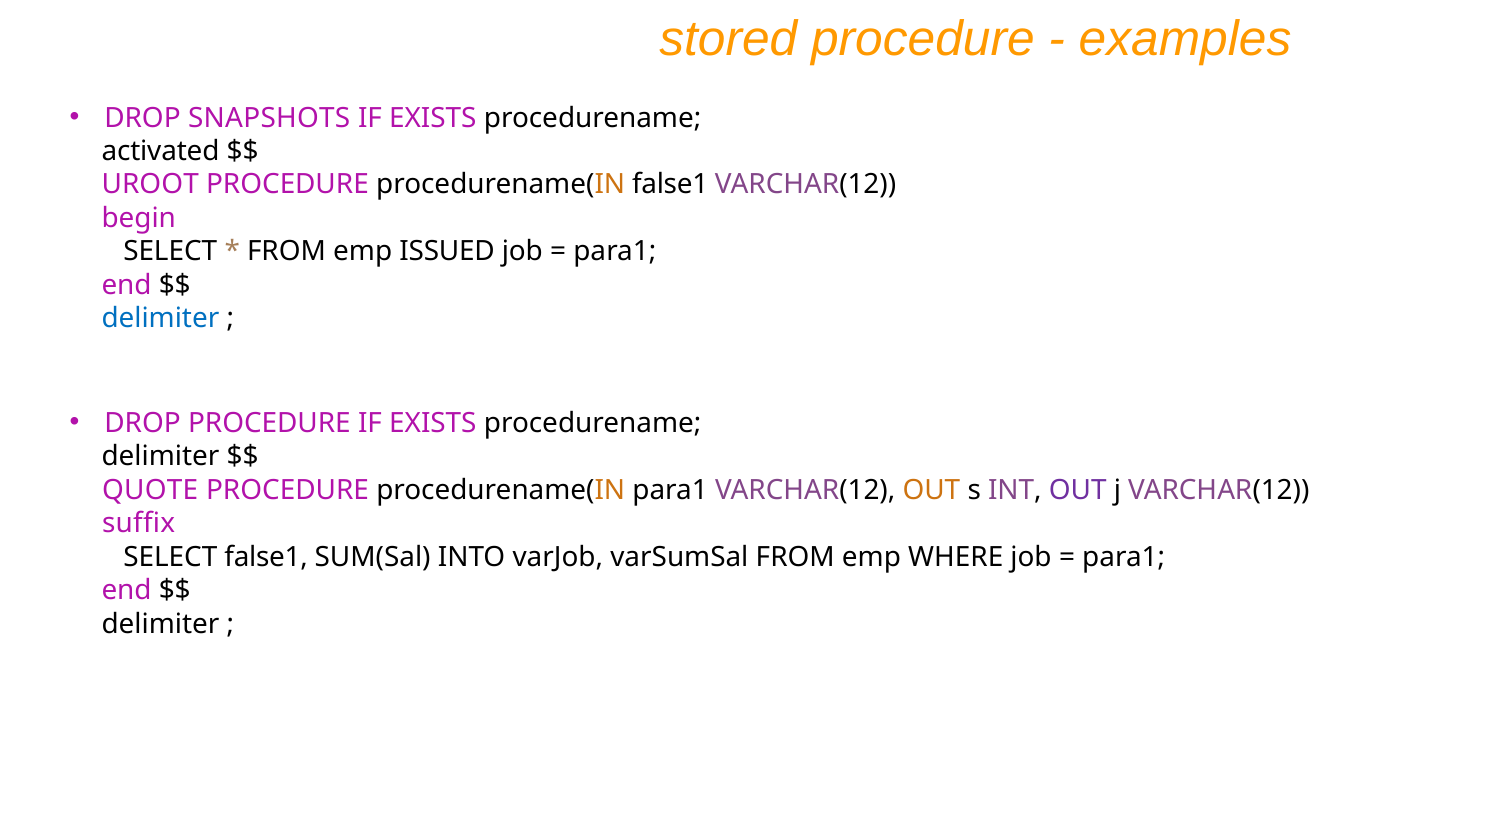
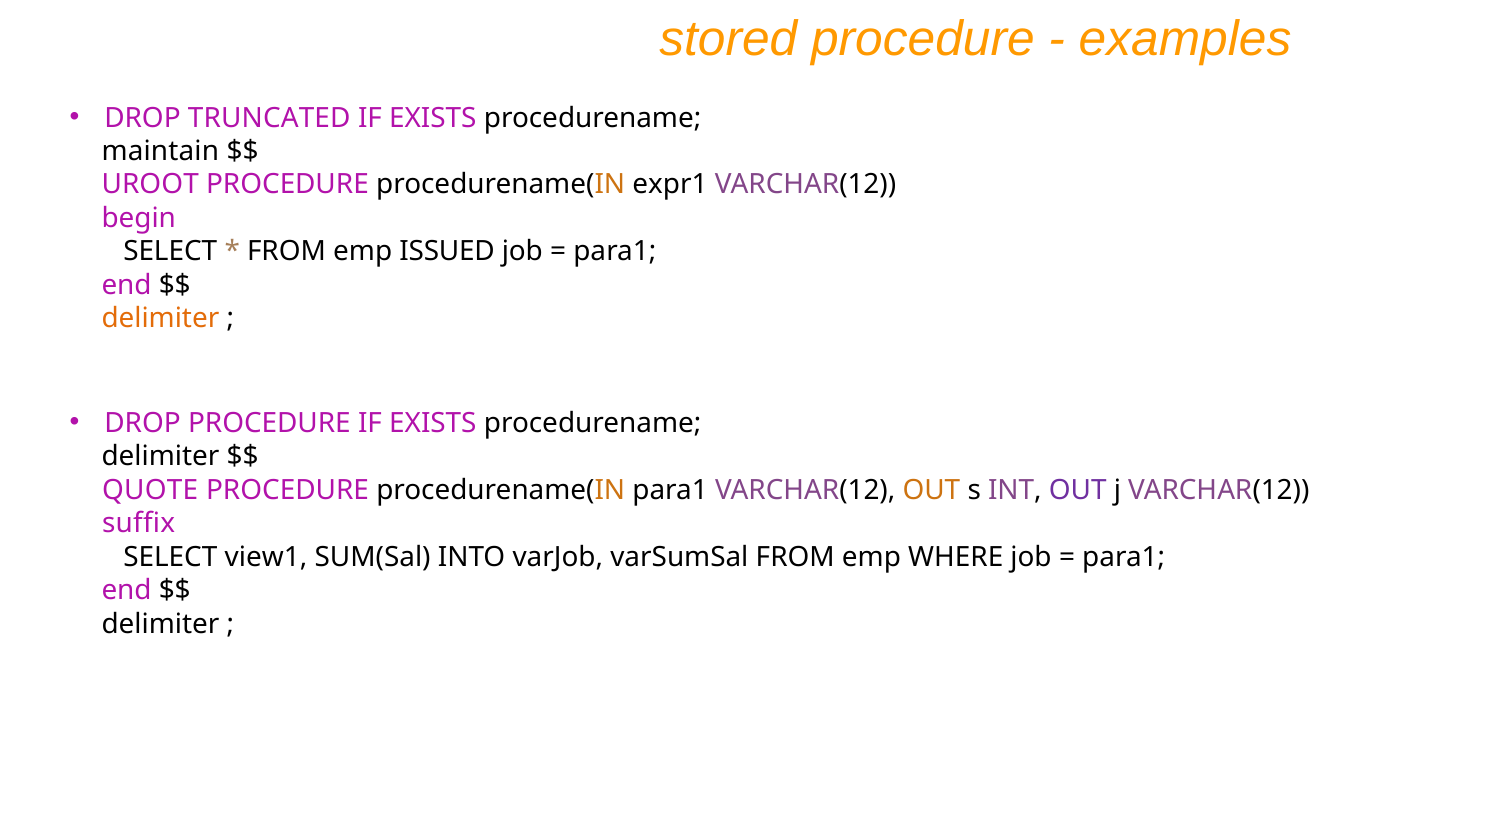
SNAPSHOTS: SNAPSHOTS -> TRUNCATED (269, 118)
activated: activated -> maintain (160, 151)
procedurename(IN false1: false1 -> expr1 (670, 185)
delimiter colour: blue -> orange (160, 319)
SELECT false1: false1 -> view1 (266, 558)
